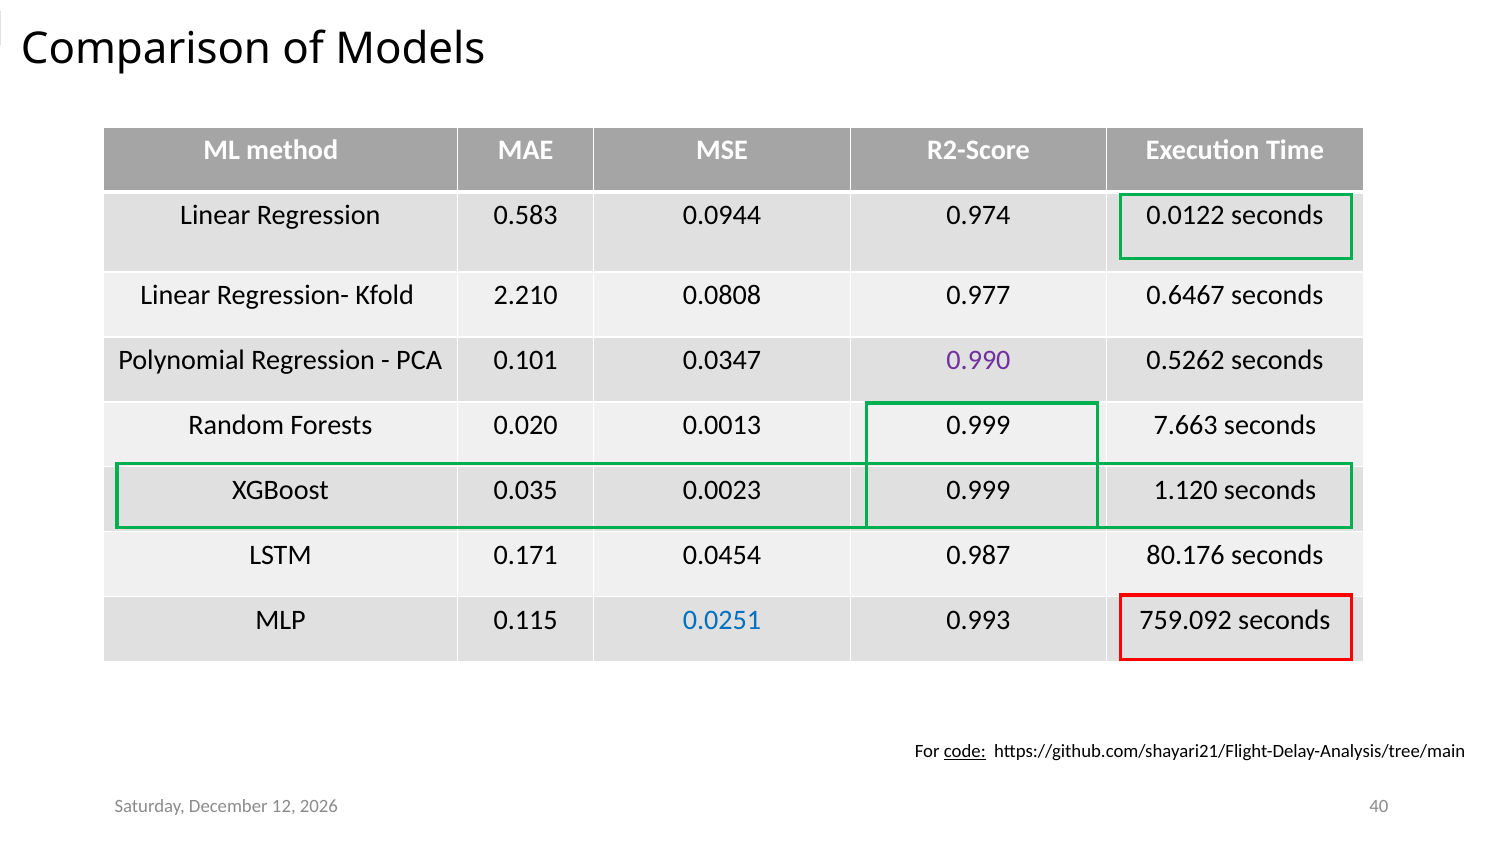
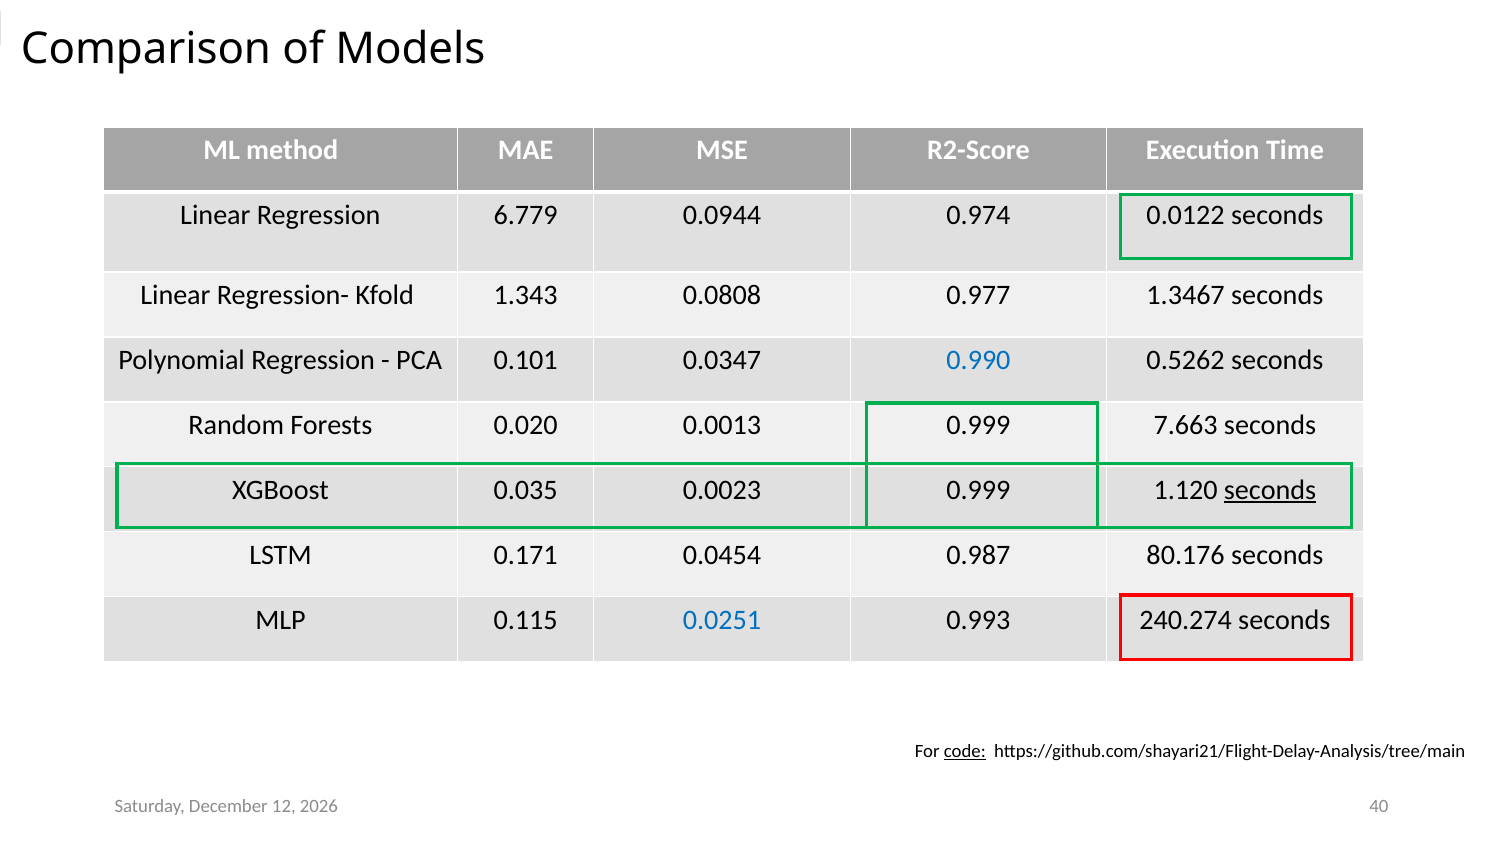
0.583: 0.583 -> 6.779 (526, 215)
2.210: 2.210 -> 1.343 (526, 295)
0.6467: 0.6467 -> 1.3467 (1186, 295)
0.990 colour: purple -> blue (978, 360)
seconds underline: none -> present (1270, 490)
759.092: 759.092 -> 240.274 (1186, 620)
